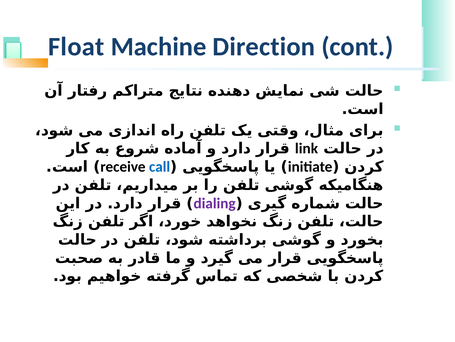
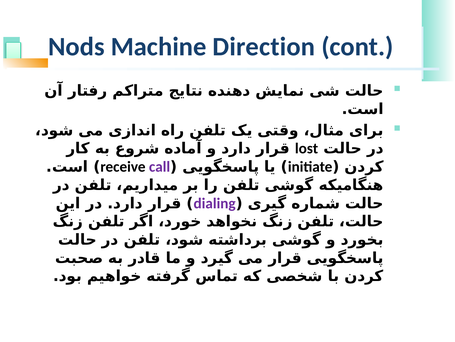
Float: Float -> Nods (76, 47)
link: link -> lost (307, 148)
call colour: blue -> purple (160, 166)
